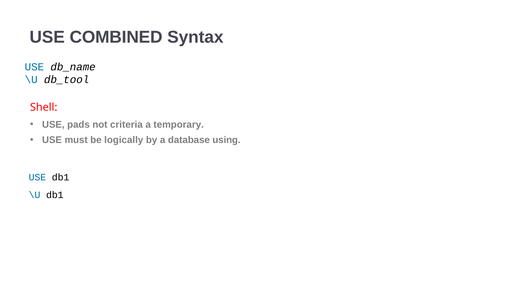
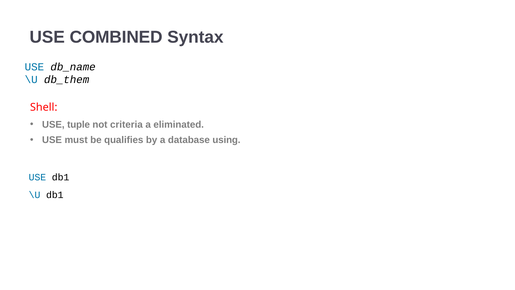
db_tool: db_tool -> db_them (67, 80)
pads: pads -> tuple (79, 125)
temporary: temporary -> eliminated (179, 125)
logically: logically -> qualifies (124, 140)
